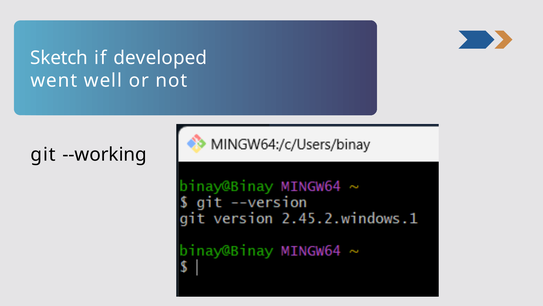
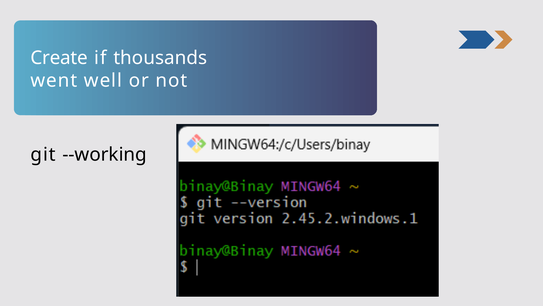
Sketch: Sketch -> Create (59, 58)
developed: developed -> thousands (160, 58)
